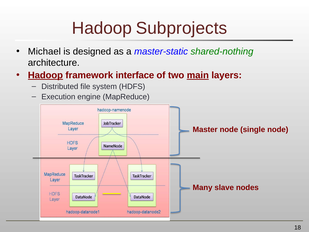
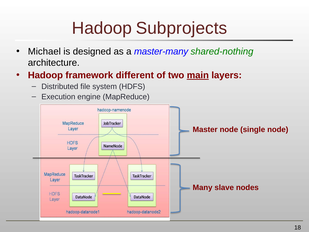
master-static: master-static -> master-many (161, 51)
Hadoop underline: present -> none (45, 75)
interface: interface -> different (135, 75)
